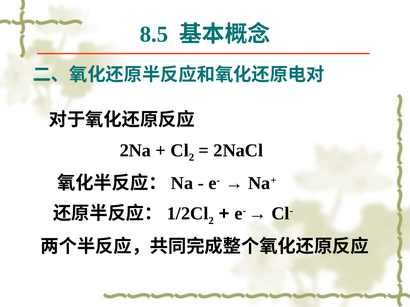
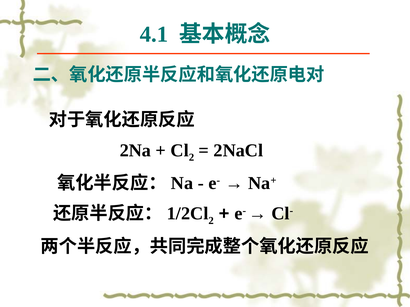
8.5: 8.5 -> 4.1 (154, 34)
